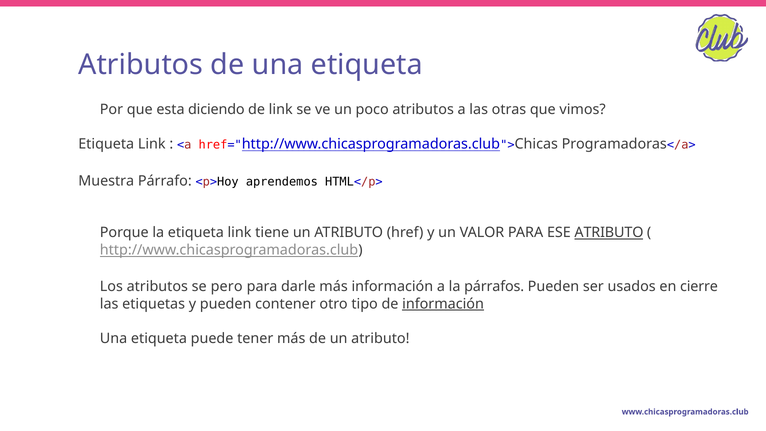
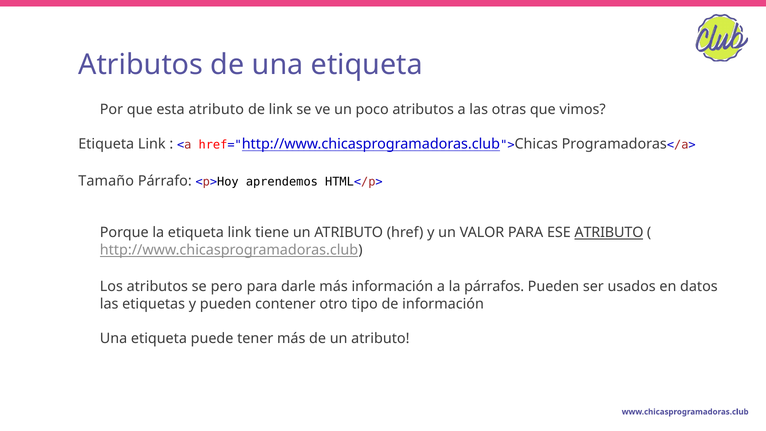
esta diciendo: diciendo -> atributo (216, 110)
Muestra: Muestra -> Tamaño (106, 181)
cierre: cierre -> datos (699, 287)
información underline: present -> none (443, 304)
